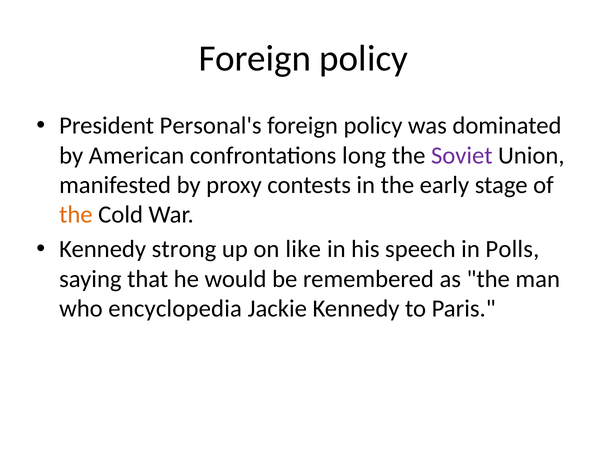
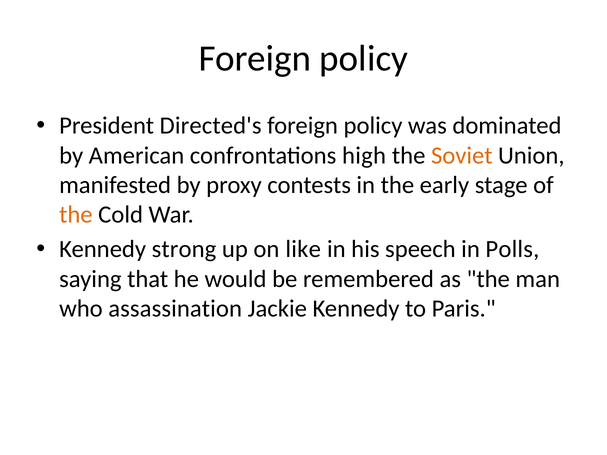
Personal's: Personal's -> Directed's (211, 126)
long: long -> high (364, 155)
Soviet colour: purple -> orange (462, 155)
encyclopedia: encyclopedia -> assassination (175, 309)
